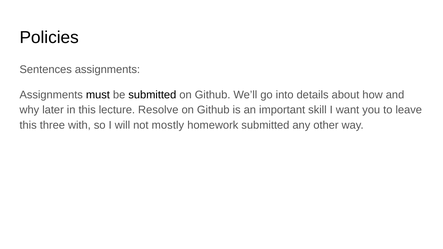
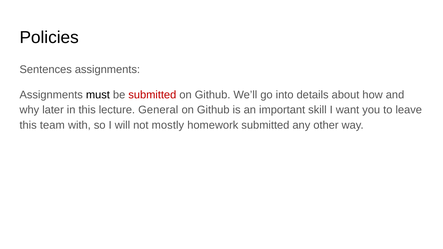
submitted colour: black -> red (152, 95)
Resolve: Resolve -> General (158, 110)
three: three -> team (52, 125)
